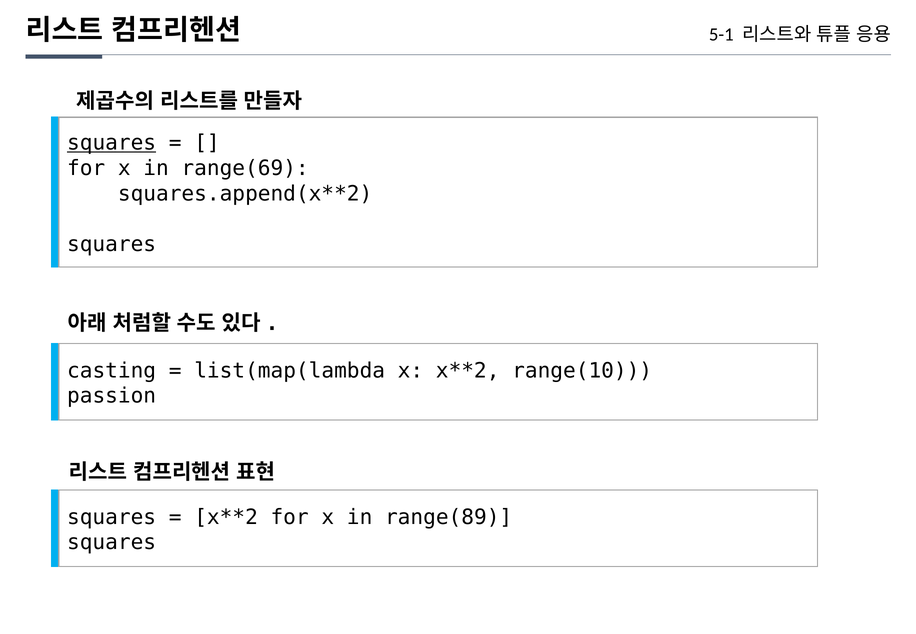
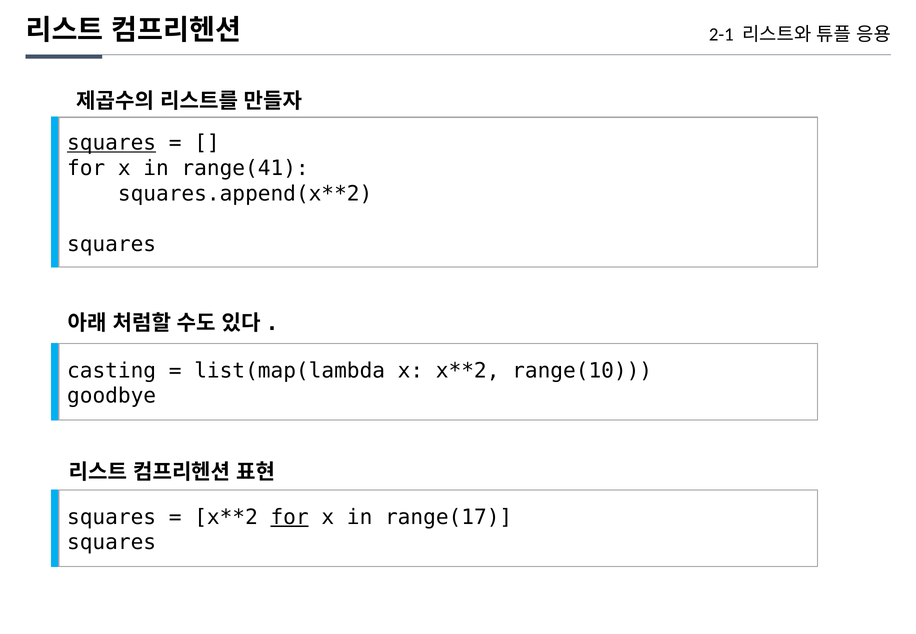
5-1: 5-1 -> 2-1 (721, 35)
range(69: range(69 -> range(41 (245, 168)
passion: passion -> goodbye (112, 396)
for underline: none -> present (290, 517)
range(89: range(89 -> range(17 (449, 517)
